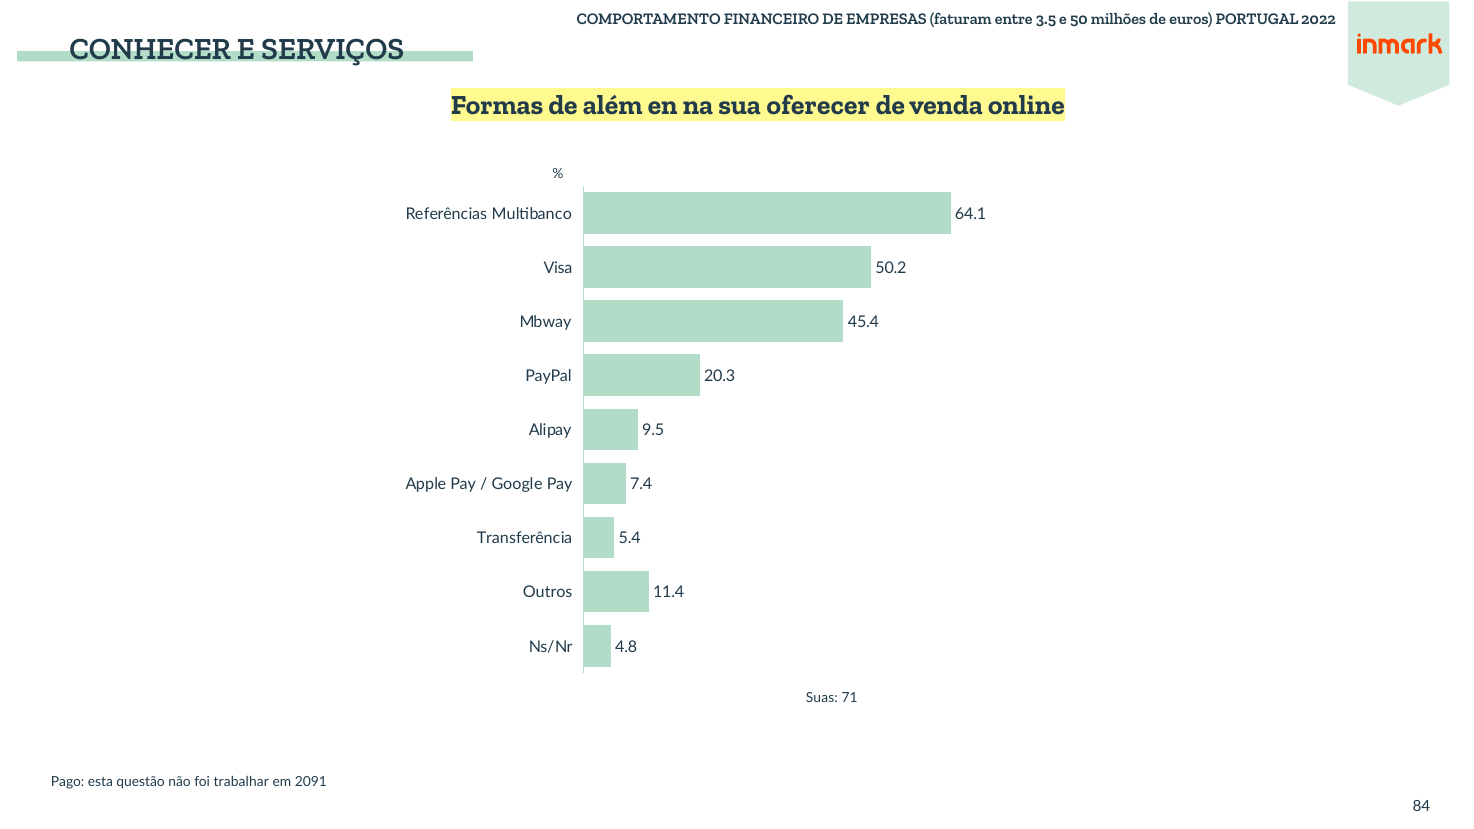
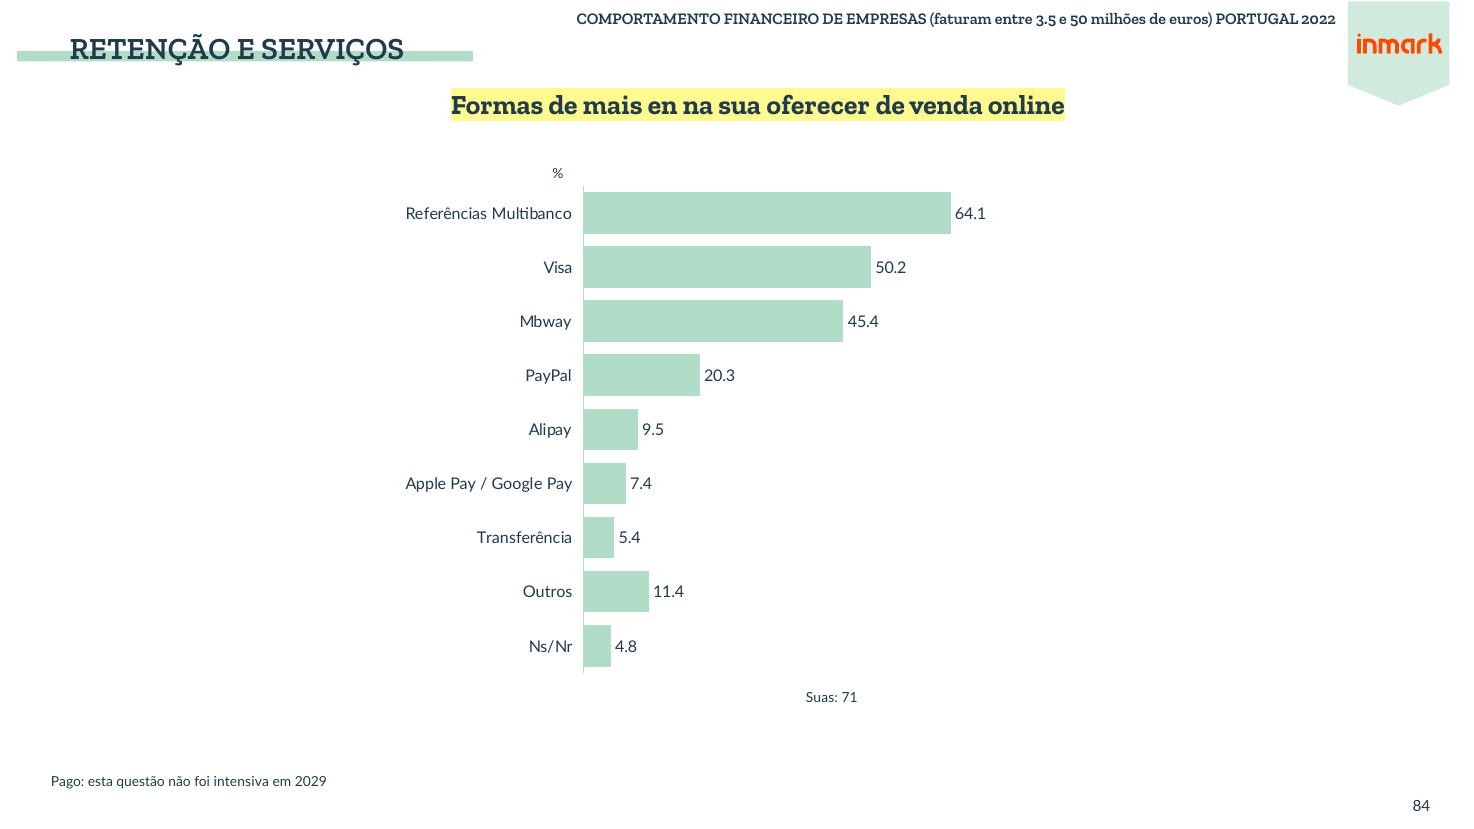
CONHECER: CONHECER -> RETENÇÃO (150, 49)
além: além -> mais (613, 105)
trabalhar: trabalhar -> intensiva (241, 782)
2091: 2091 -> 2029 (311, 782)
